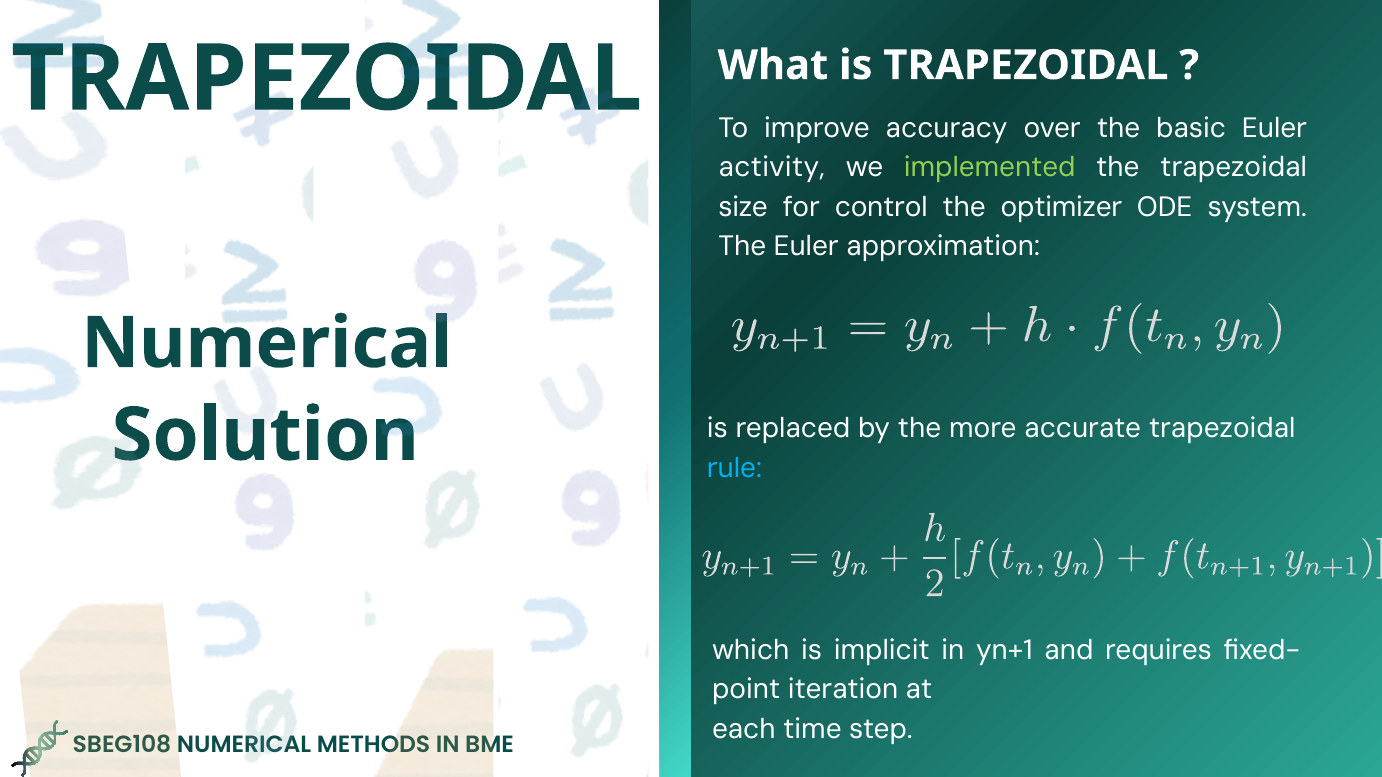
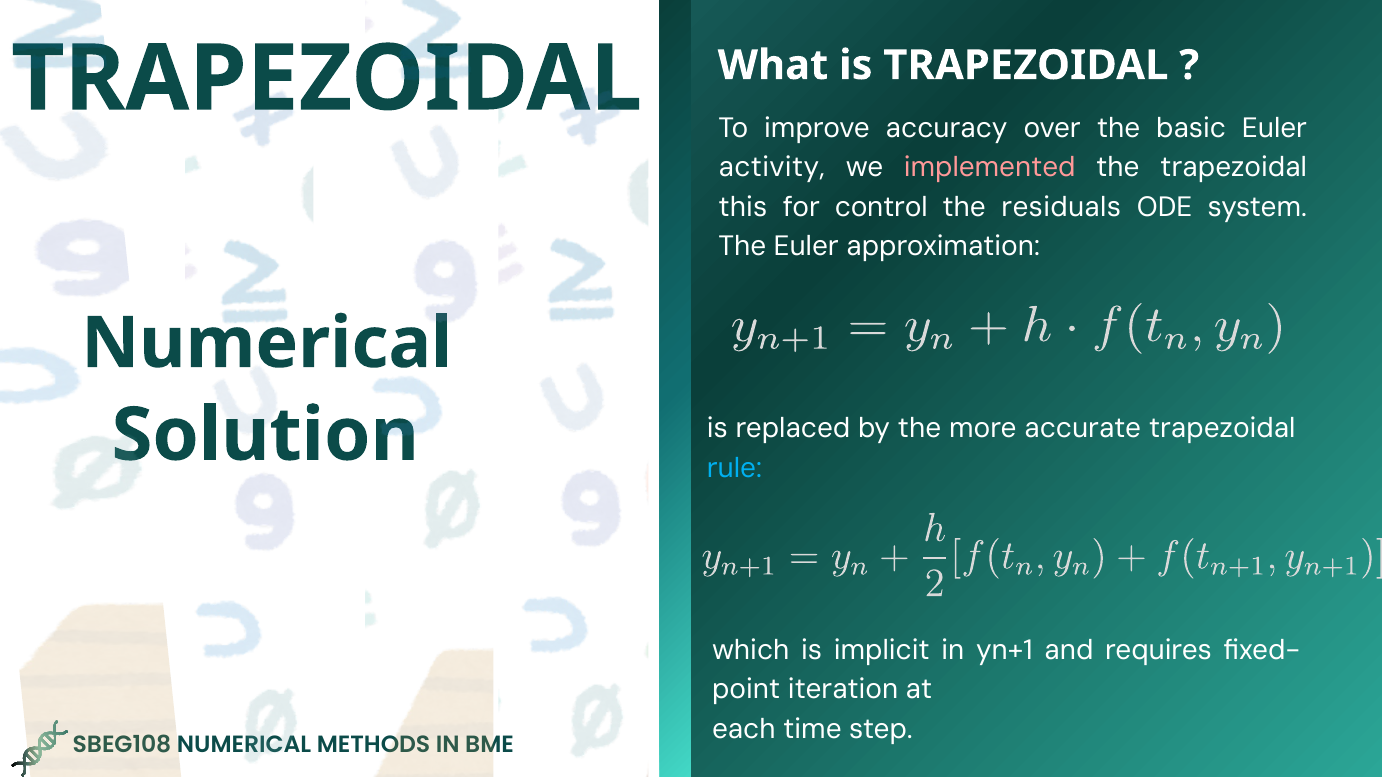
implemented colour: light green -> pink (990, 168)
size: size -> this (743, 207)
optimizer: optimizer -> residuals (1061, 207)
